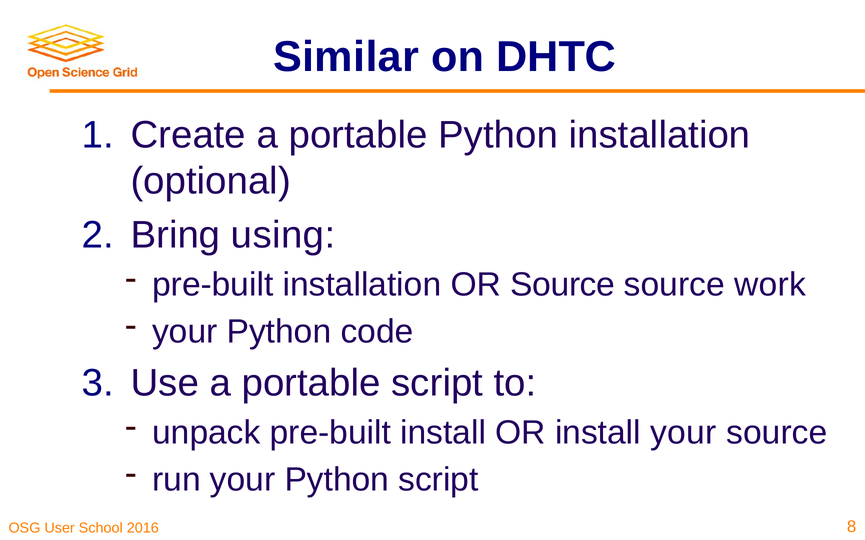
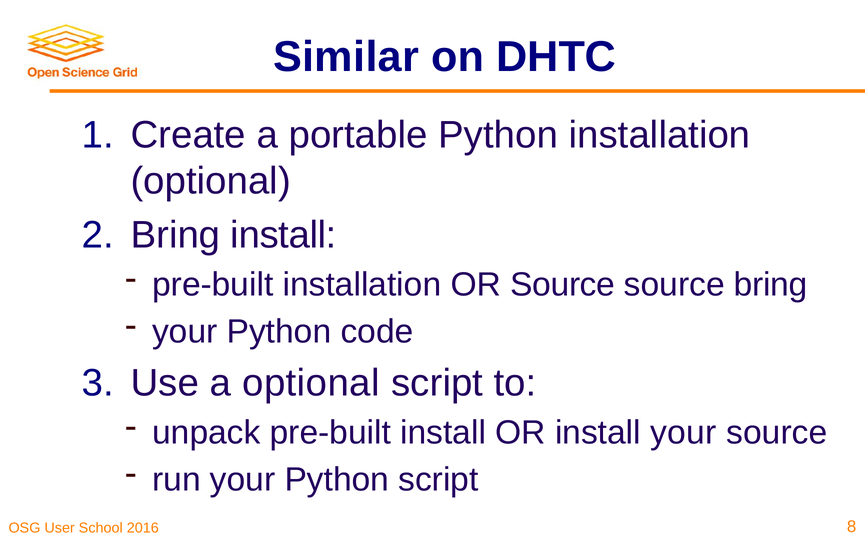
Bring using: using -> install (283, 235)
source work: work -> bring (771, 285)
Use a portable: portable -> optional (311, 383)
